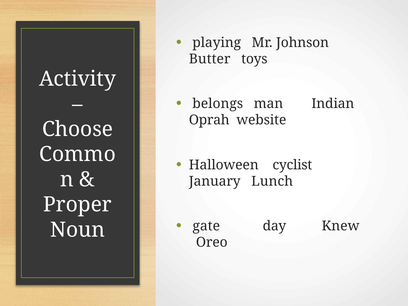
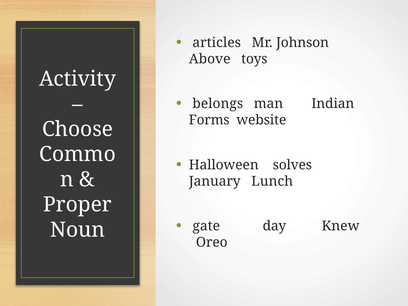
playing: playing -> articles (217, 43)
Butter: Butter -> Above (210, 59)
Oprah: Oprah -> Forms (209, 120)
cyclist: cyclist -> solves (292, 165)
